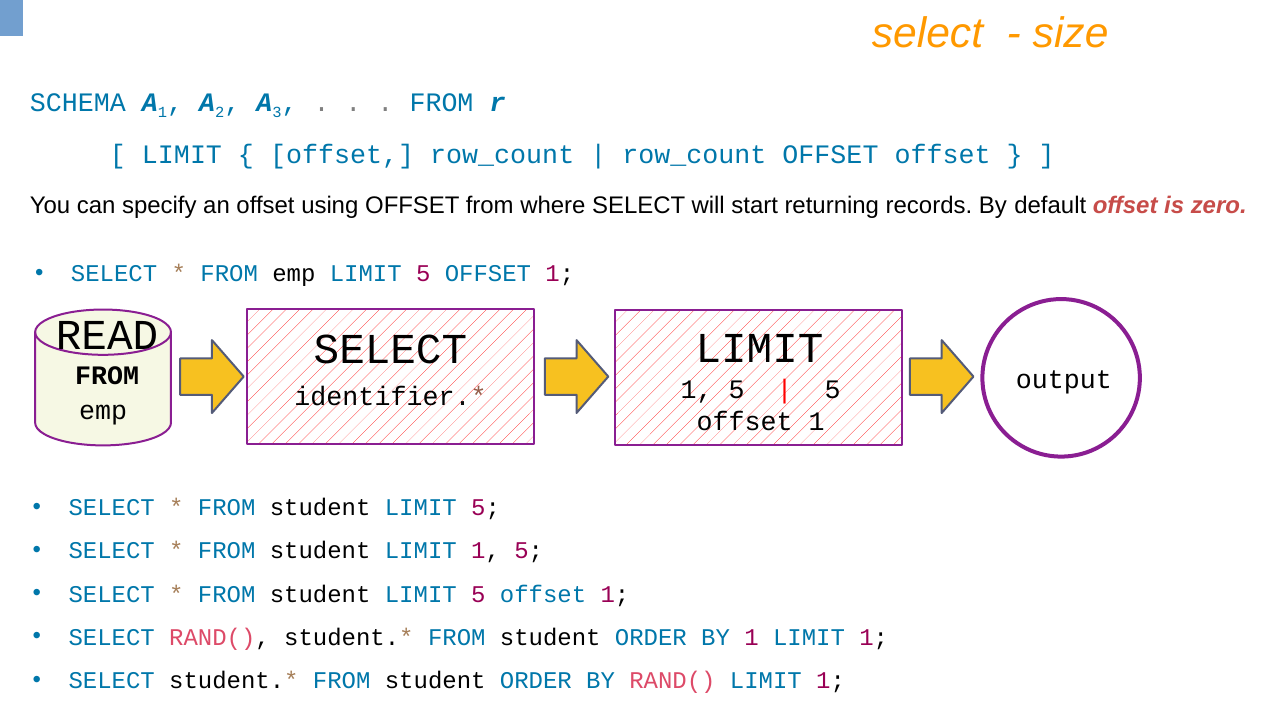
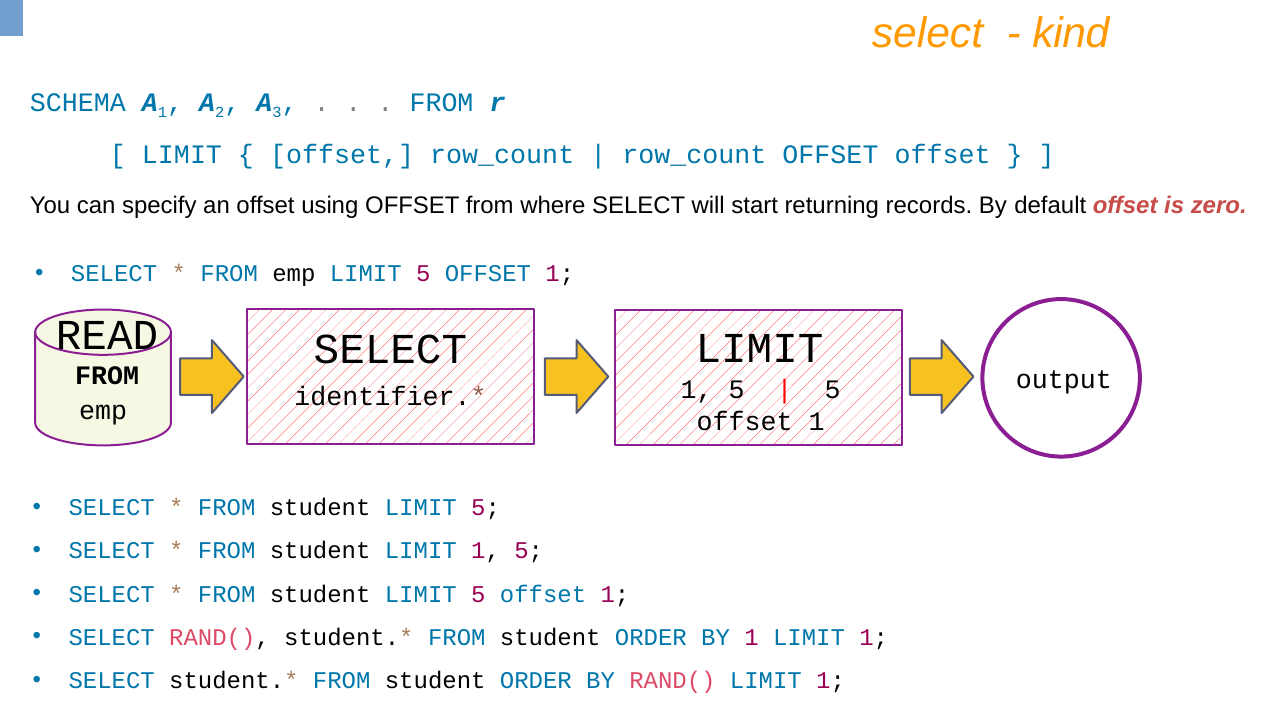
size: size -> kind (1071, 33)
